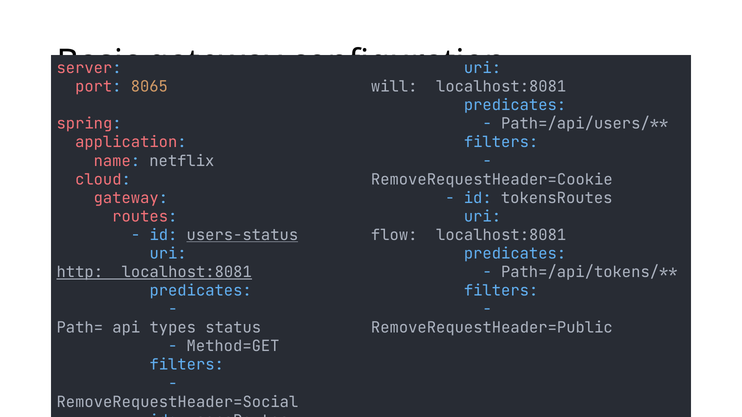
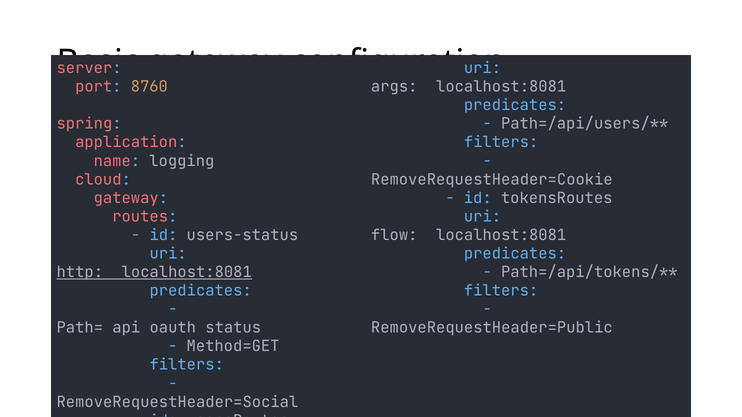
8065: 8065 -> 8760 (149, 87)
will://localhost:8081: will://localhost:8081 -> args://localhost:8081 (469, 87)
netflix: netflix -> logging (182, 161)
users-status underline: present -> none (242, 235)
Path=/api/types/status: Path=/api/types/status -> Path=/api/oauth/status (159, 328)
